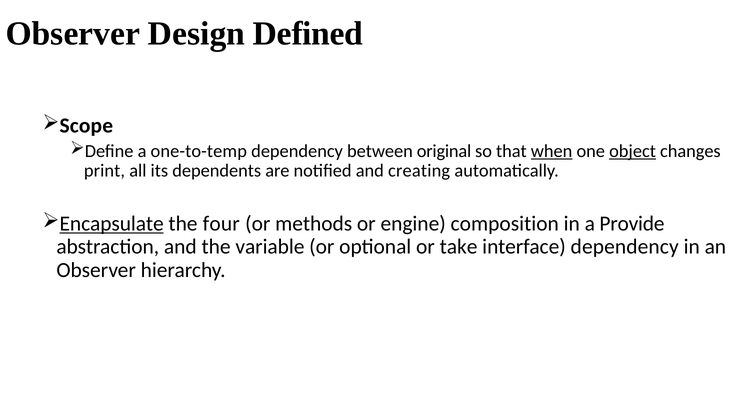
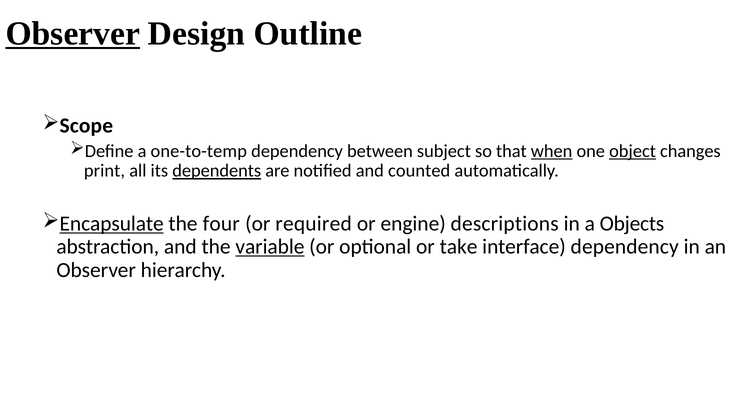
Observer underline: none -> present (73, 33)
Defined: Defined -> Outline (308, 33)
original: original -> subject (444, 151)
dependents underline: none -> present (217, 171)
creating: creating -> counted (419, 171)
methods: methods -> required (314, 223)
composition: composition -> descriptions (505, 223)
Provide: Provide -> Objects (632, 223)
variable underline: none -> present (270, 246)
